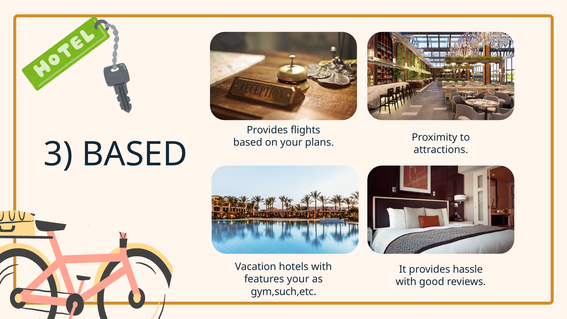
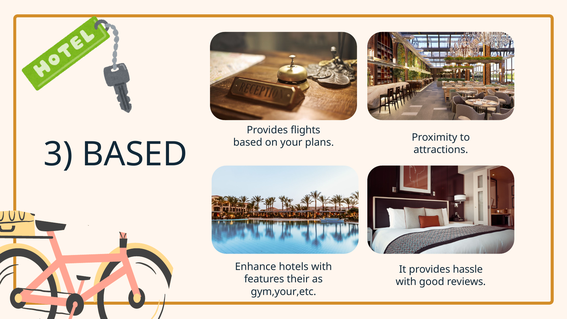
Vacation: Vacation -> Enhance (256, 267)
features your: your -> their (298, 279)
gym,such,etc: gym,such,etc -> gym,your,etc (284, 292)
